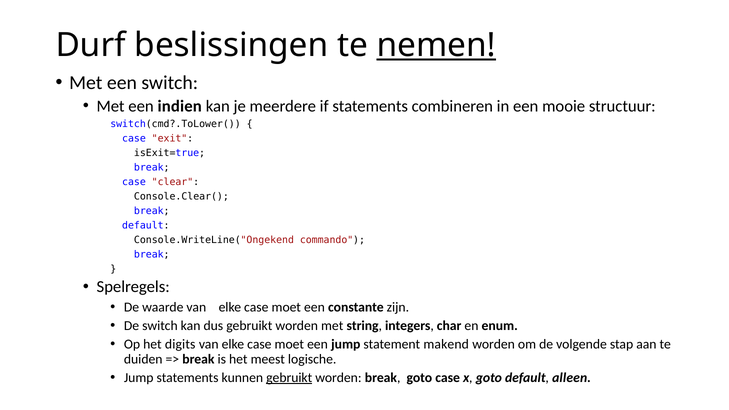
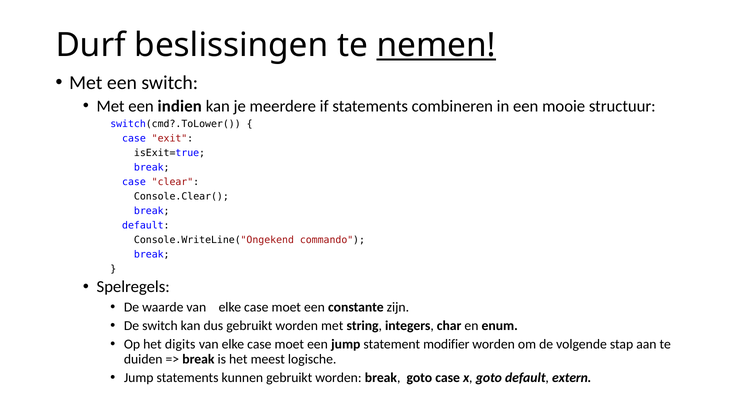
makend: makend -> modifier (446, 344)
gebruikt underline: present -> none (289, 378)
alleen: alleen -> extern (572, 378)
